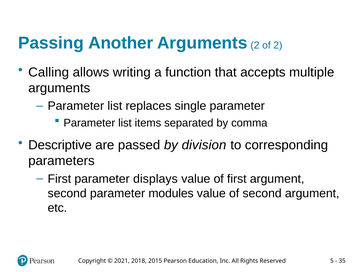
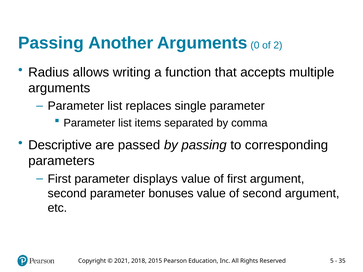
Arguments 2: 2 -> 0 (255, 45)
Calling: Calling -> Radius (49, 72)
by division: division -> passing (204, 145)
modules: modules -> bonuses (171, 194)
